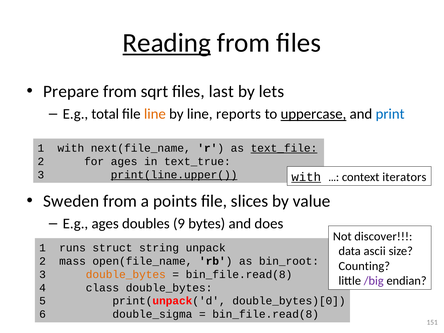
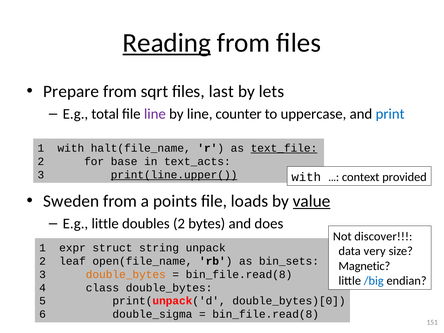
line colour: orange -> purple (155, 114)
reports: reports -> counter (239, 114)
uppercase underline: present -> none (313, 114)
next(file_name: next(file_name -> halt(file_name (141, 148)
for ages: ages -> base (124, 161)
text_true: text_true -> text_acts (197, 161)
with underline: present -> none (306, 177)
iterators: iterators -> provided (404, 177)
slices: slices -> loads (250, 201)
value underline: none -> present (312, 201)
E.g ages: ages -> little (105, 224)
doubles 9: 9 -> 2 (179, 224)
runs: runs -> expr (73, 248)
ascii: ascii -> very (375, 251)
mass: mass -> leaf (73, 261)
bin_root: bin_root -> bin_sets (289, 261)
Counting: Counting -> Magnetic (364, 266)
/big colour: purple -> blue (374, 281)
